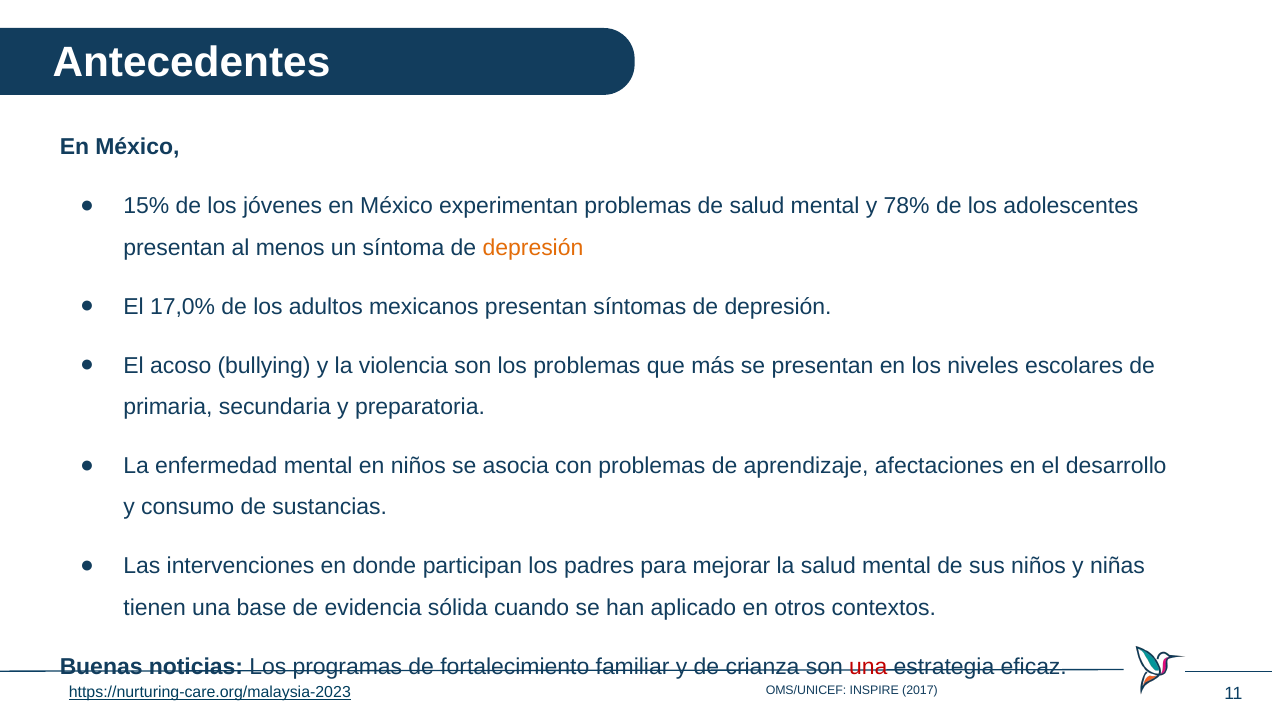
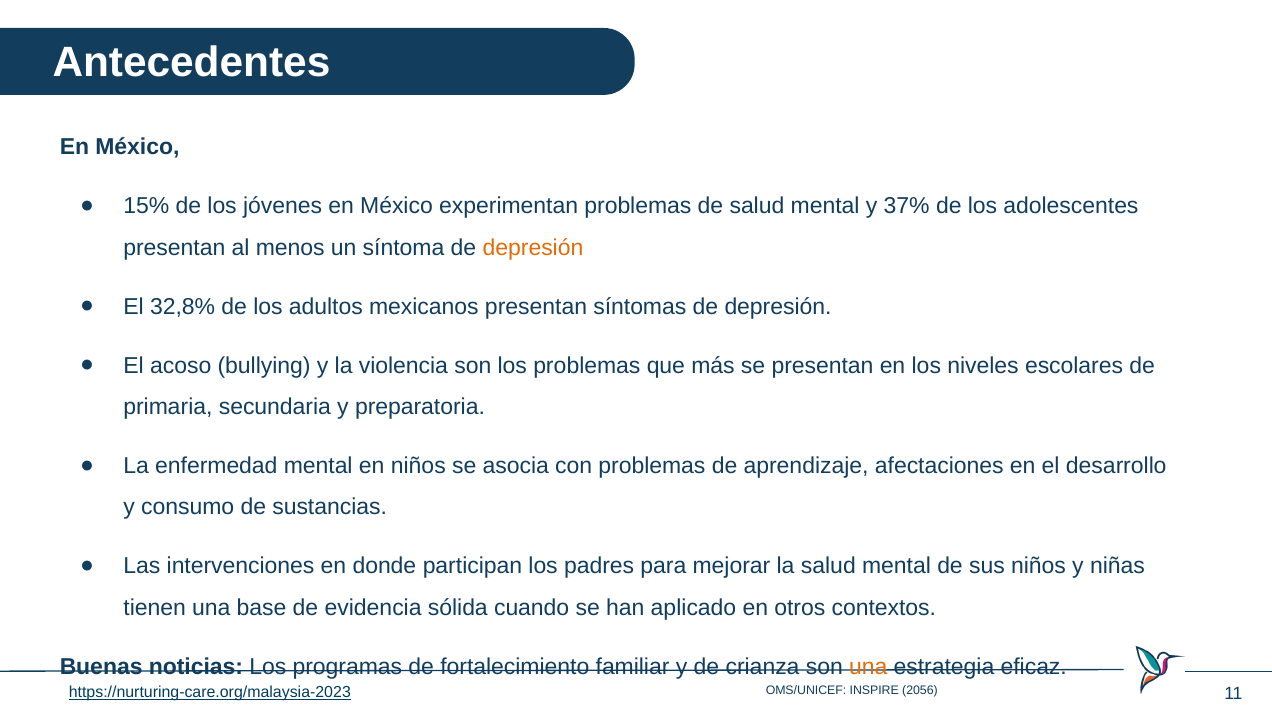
78%: 78% -> 37% (907, 206)
17,0%: 17,0% -> 32,8% (183, 307)
una colour: red -> orange (868, 667)
2017: 2017 -> 2056 (920, 691)
